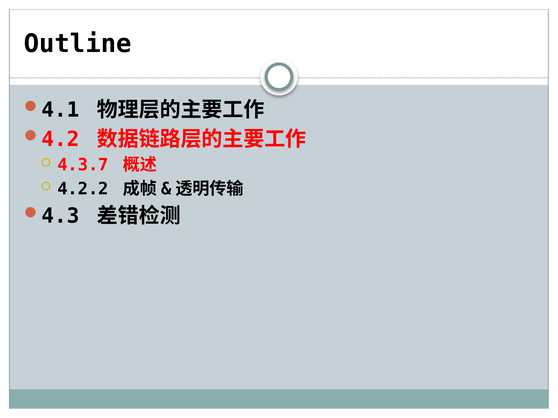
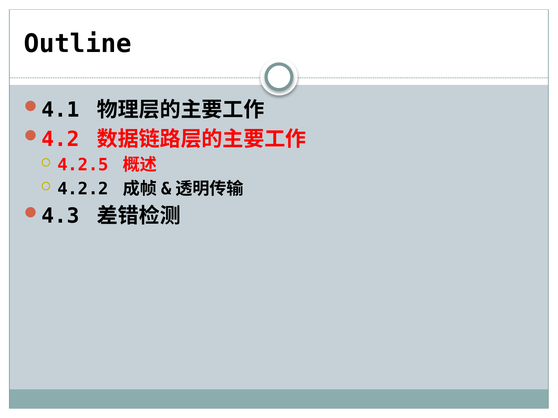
4.3.7: 4.3.7 -> 4.2.5 (83, 165)
